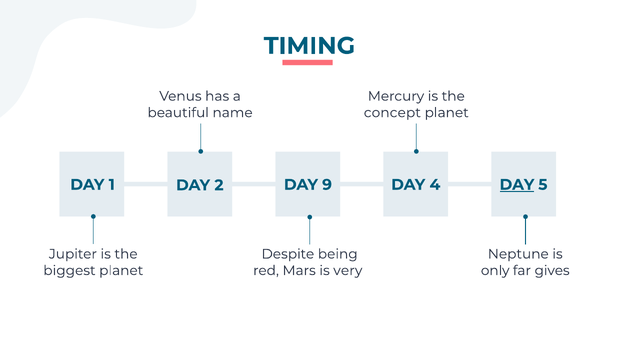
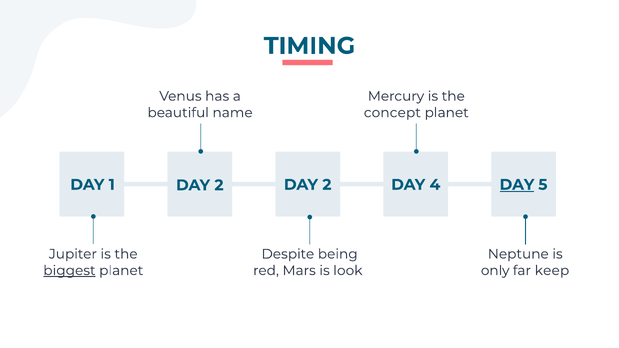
2 DAY 9: 9 -> 2 (327, 185)
gives: gives -> keep (552, 271)
biggest underline: none -> present (69, 271)
very: very -> look (348, 271)
